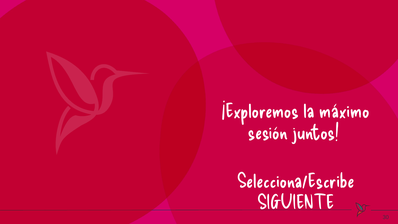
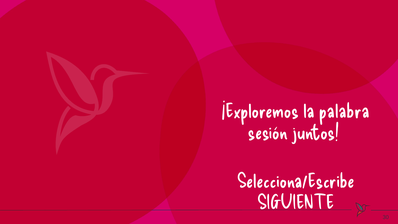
máximo: máximo -> palabra (344, 111)
